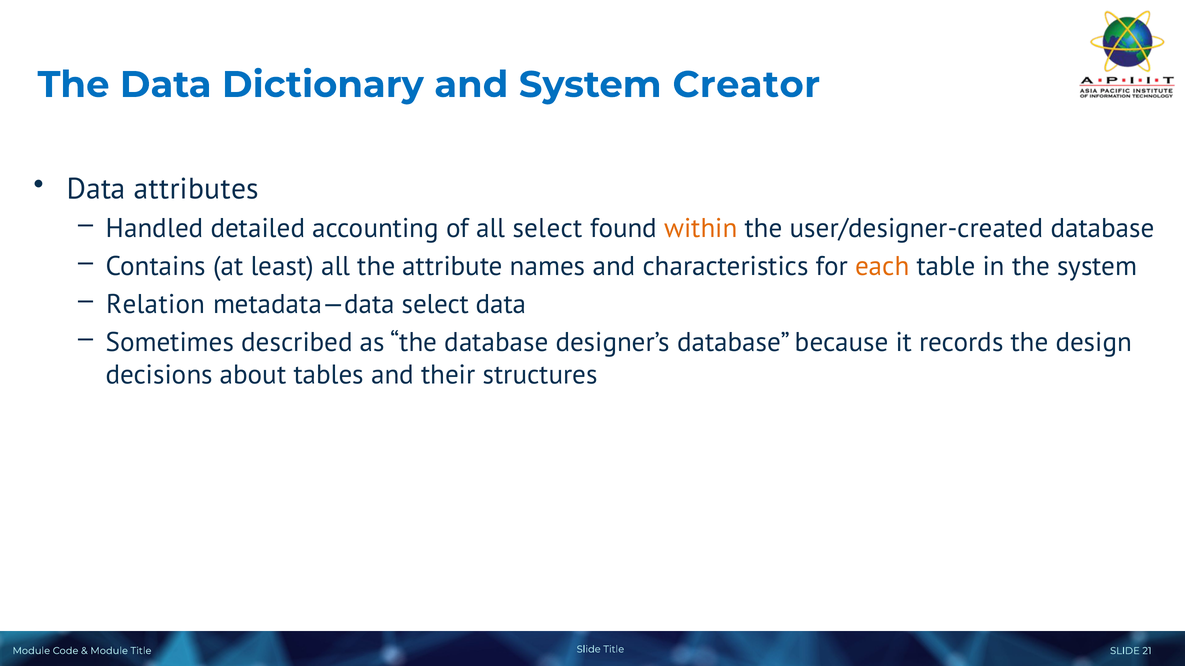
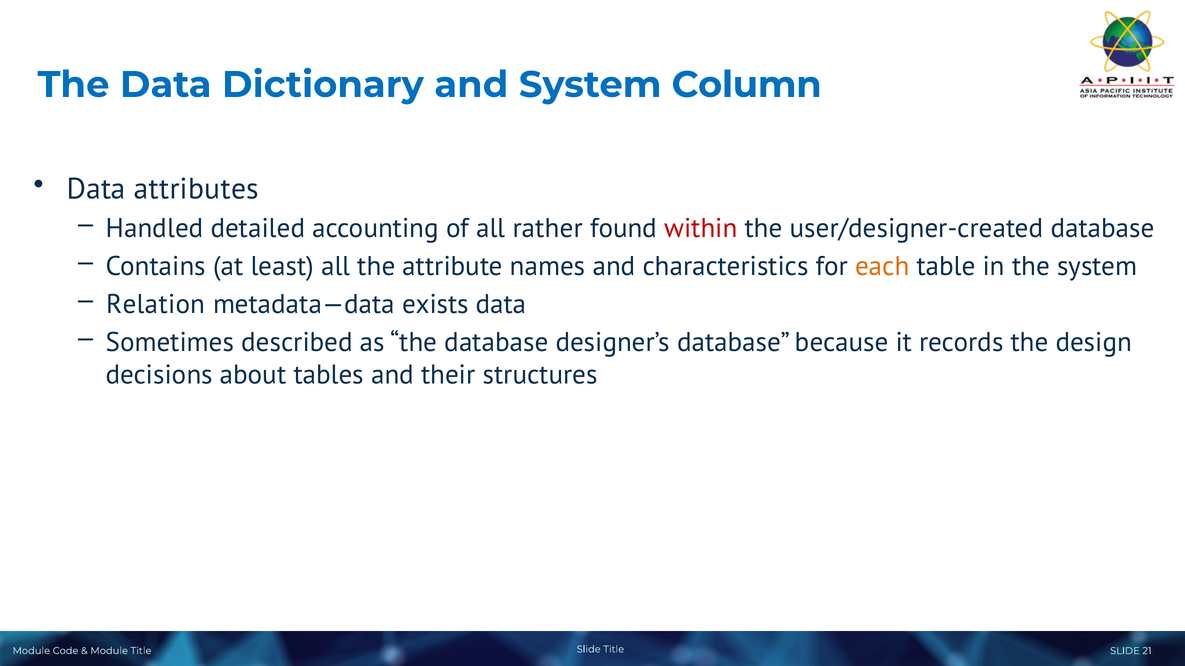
Creator: Creator -> Column (747, 85)
all select: select -> rather (548, 229)
within colour: orange -> red (701, 229)
metadata—data select: select -> exists (435, 305)
